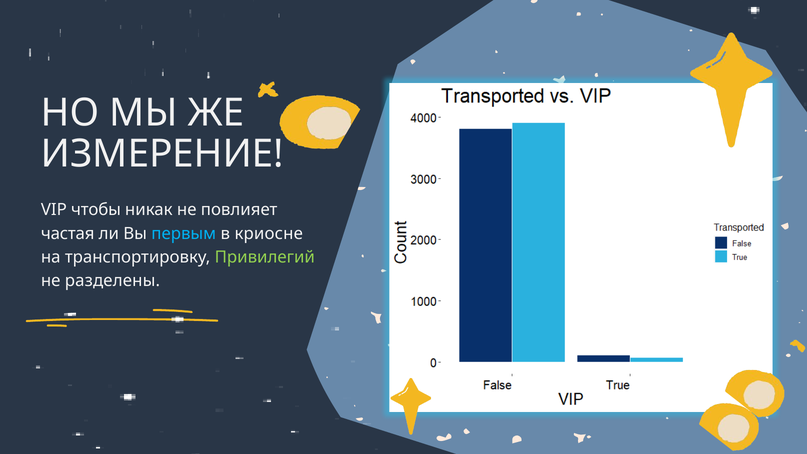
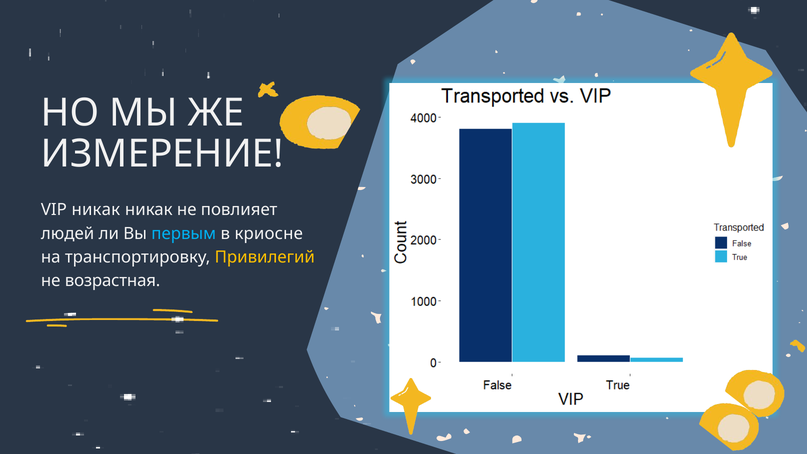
VIP чтобы: чтобы -> никак (96, 210)
частая: частая -> людей (68, 233)
Привилегий colour: light green -> yellow (265, 257)
разделены: разделены -> возрастная (113, 281)
